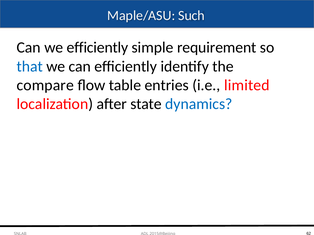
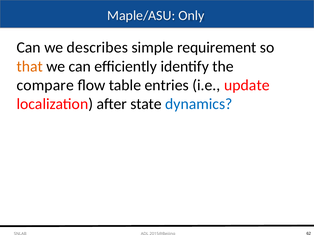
Such: Such -> Only (191, 16)
we efficiently: efficiently -> describes (97, 48)
that colour: blue -> orange (30, 67)
limited: limited -> update (247, 85)
